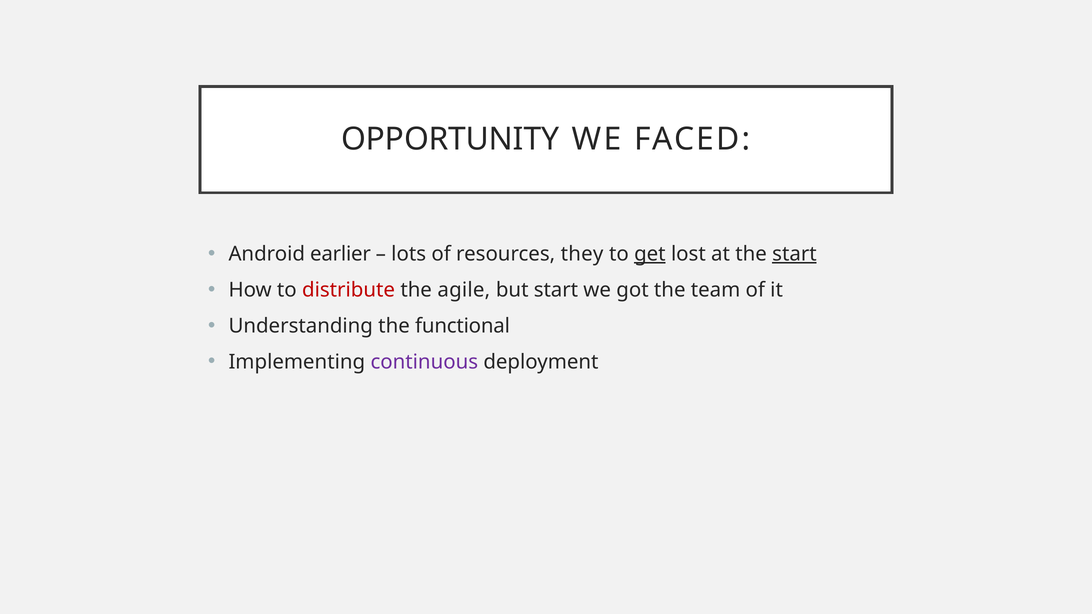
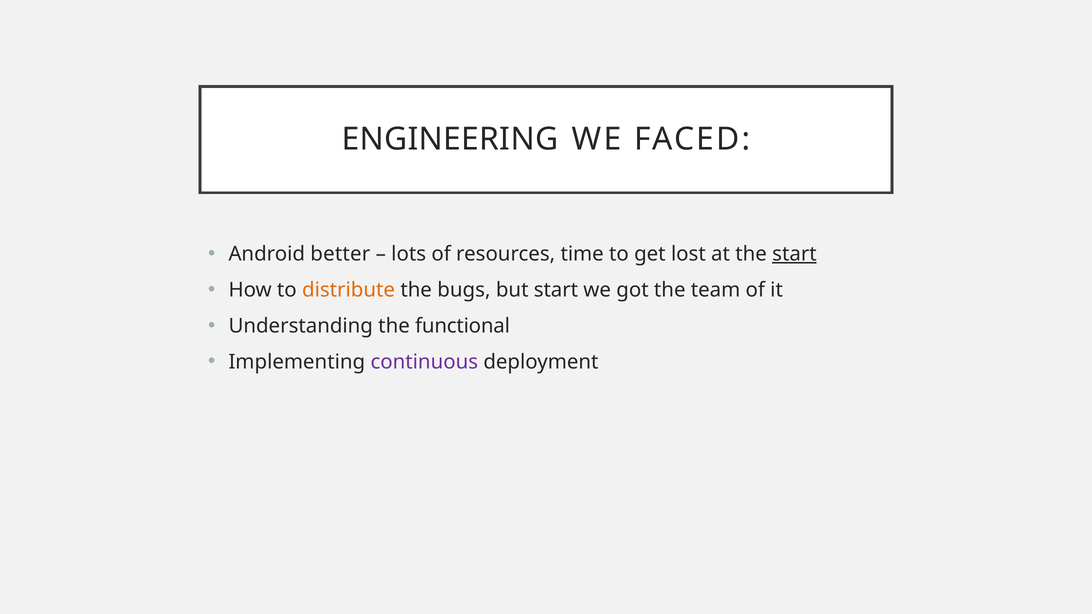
OPPORTUNITY: OPPORTUNITY -> ENGINEERING (450, 139)
earlier: earlier -> better (340, 254)
they: they -> time (582, 254)
get underline: present -> none (650, 254)
distribute colour: red -> orange (349, 290)
agile: agile -> bugs (464, 290)
